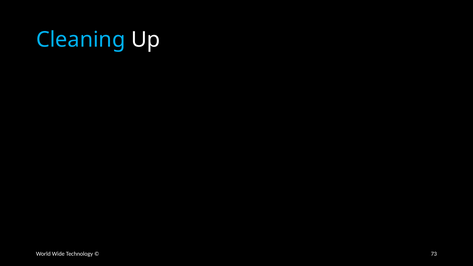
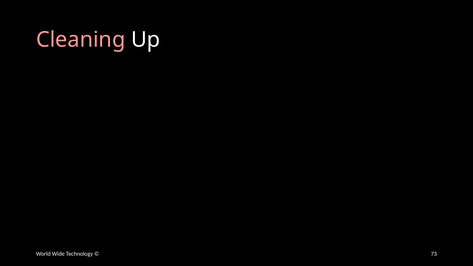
Cleaning colour: light blue -> pink (81, 40)
